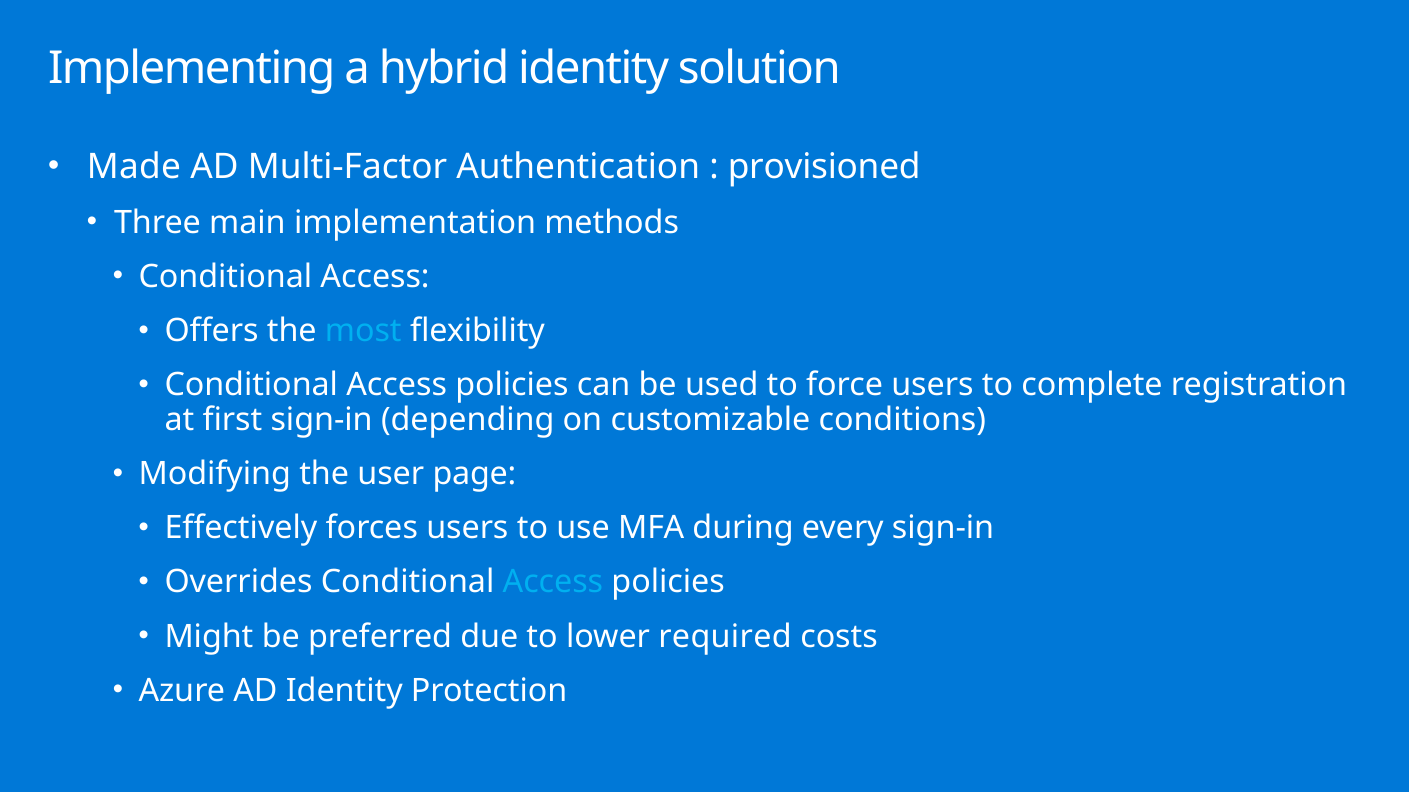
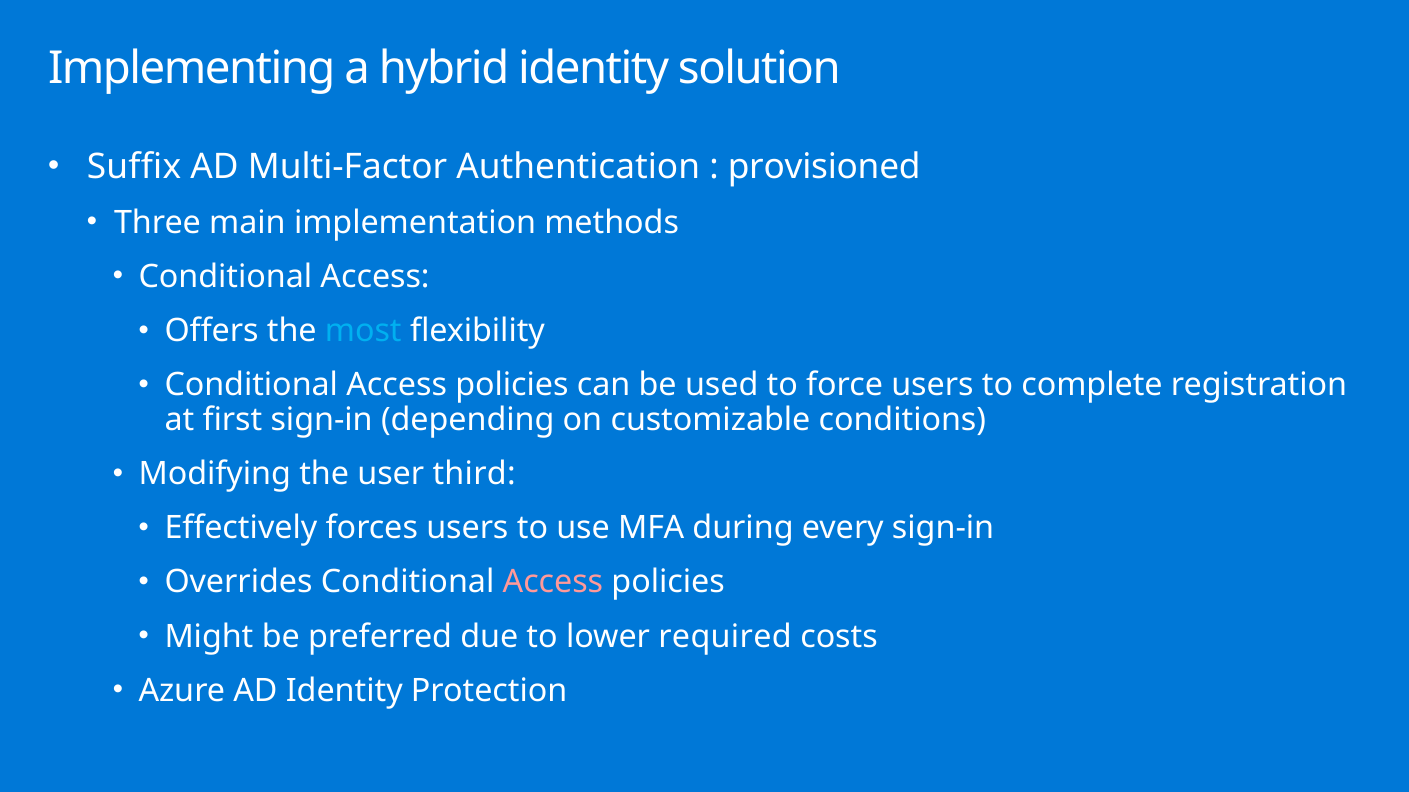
Made: Made -> Suffix (134, 167)
page: page -> third (474, 474)
Access colour: light blue -> pink (553, 583)
